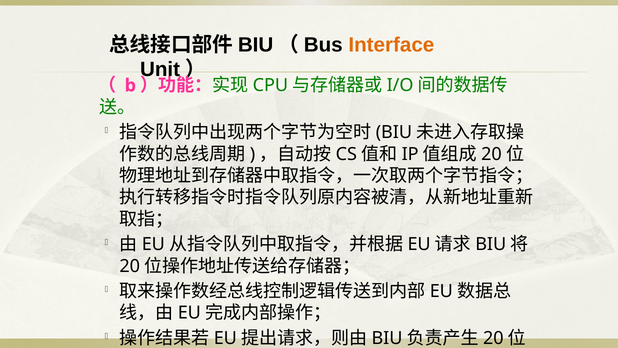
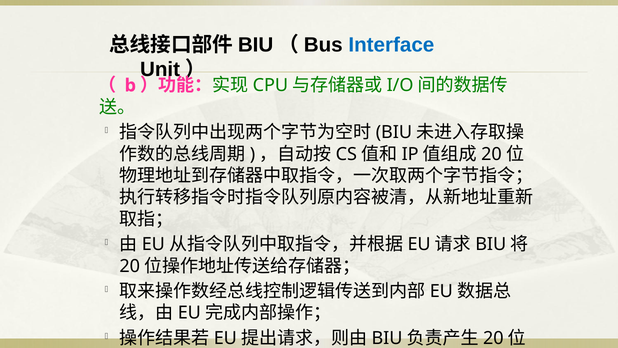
Interface colour: orange -> blue (391, 45)
